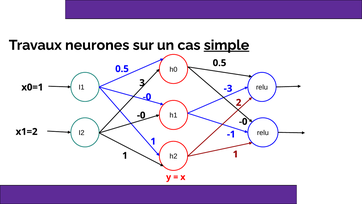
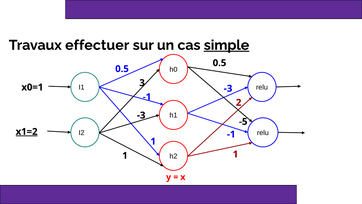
neurones: neurones -> effectuer (97, 45)
-0: -0 -> -1 (147, 97)
-0: -0 -> -3 (141, 115)
-0: -0 -> -5 (243, 121)
x1=2 underline: none -> present (27, 131)
